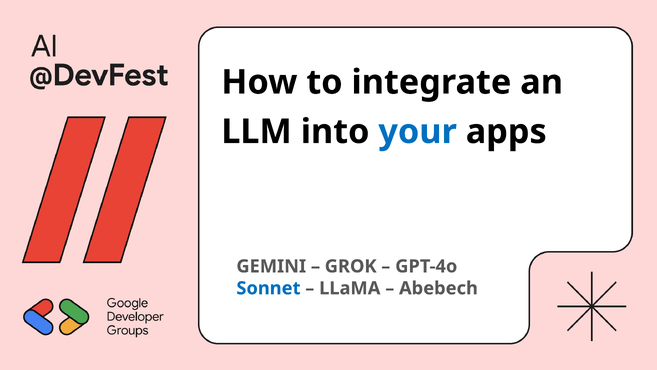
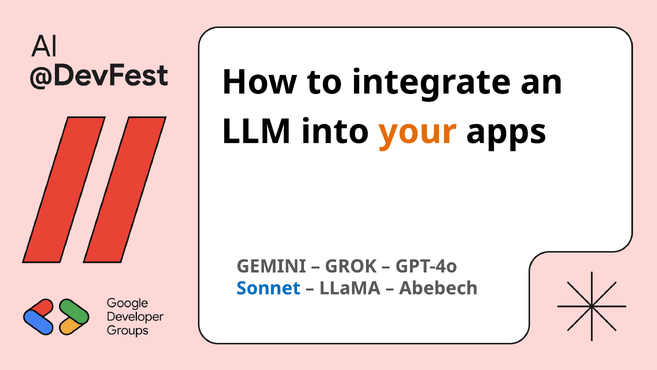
your colour: blue -> orange (418, 132)
